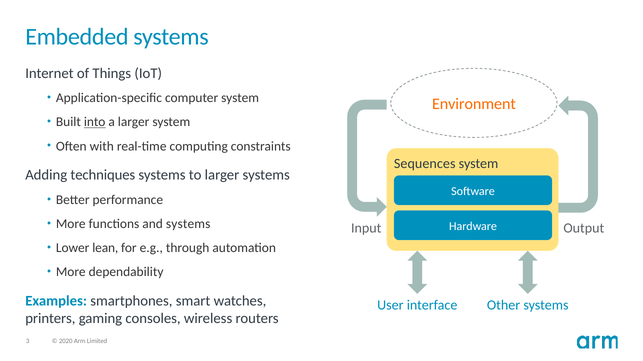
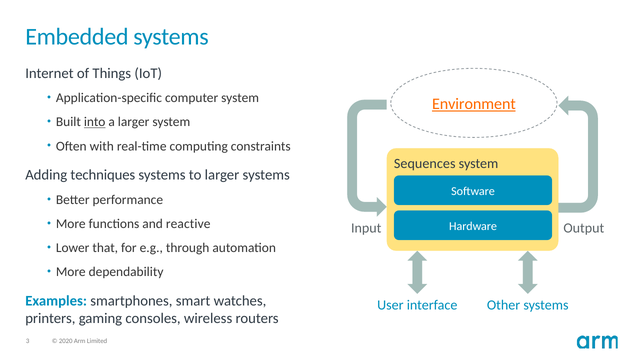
Environment underline: none -> present (474, 104)
and systems: systems -> reactive (188, 224)
lean: lean -> that (105, 248)
